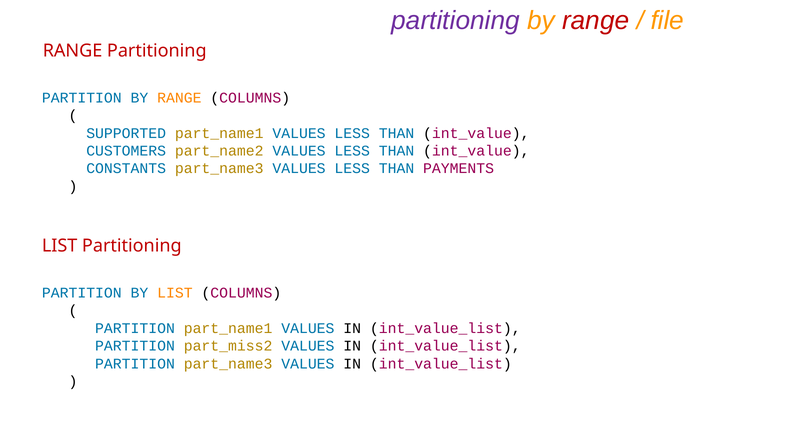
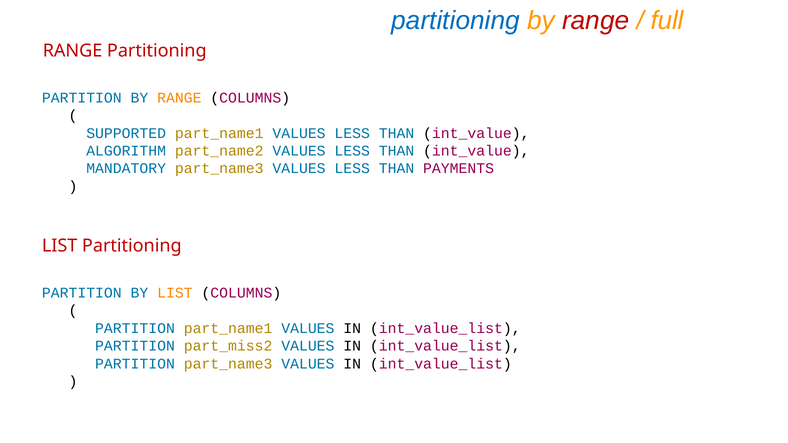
partitioning colour: purple -> blue (456, 21)
file: file -> full (667, 21)
CUSTOMERS: CUSTOMERS -> ALGORITHM (126, 151)
CONSTANTS: CONSTANTS -> MANDATORY (126, 169)
